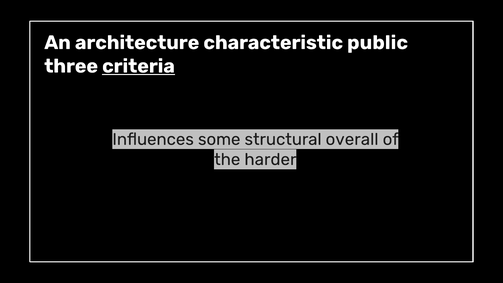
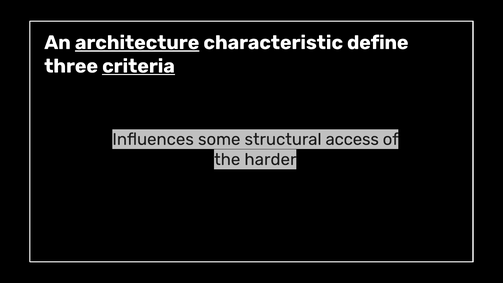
architecture underline: none -> present (137, 43)
public: public -> define (378, 43)
overall: overall -> access (352, 139)
